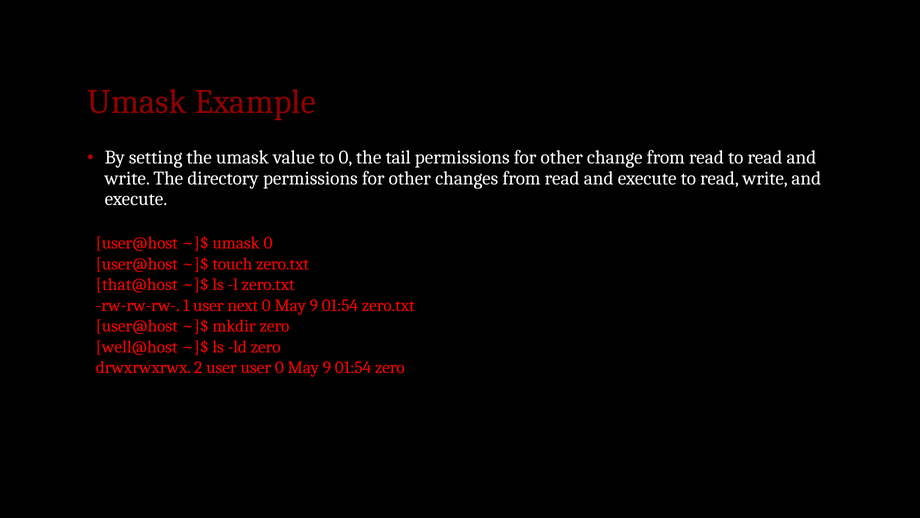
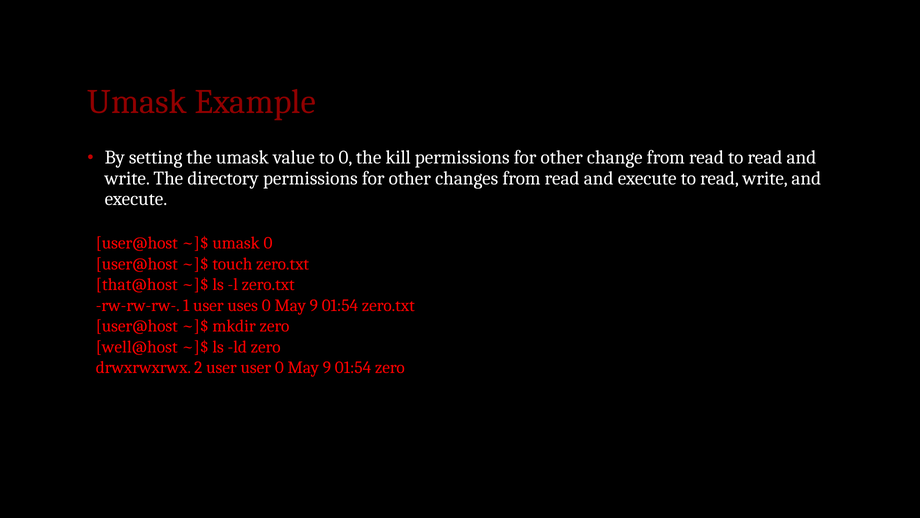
tail: tail -> kill (398, 157)
next: next -> uses (243, 305)
